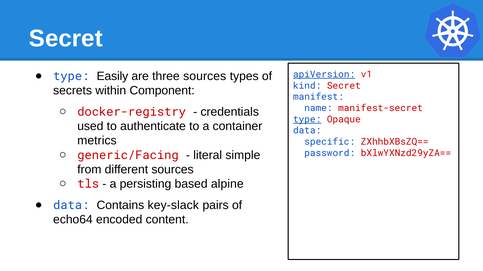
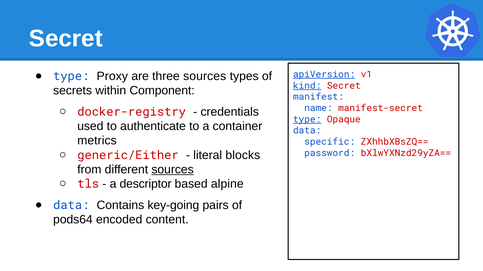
Easily: Easily -> Proxy (112, 76)
kind underline: none -> present (307, 86)
generic/Facing: generic/Facing -> generic/Either (128, 155)
simple: simple -> blocks (243, 155)
sources underline: none -> present (173, 170)
persisting: persisting -> descriptor (146, 184)
key-slack: key-slack -> key-going (173, 206)
echo64: echo64 -> pods64 (73, 220)
